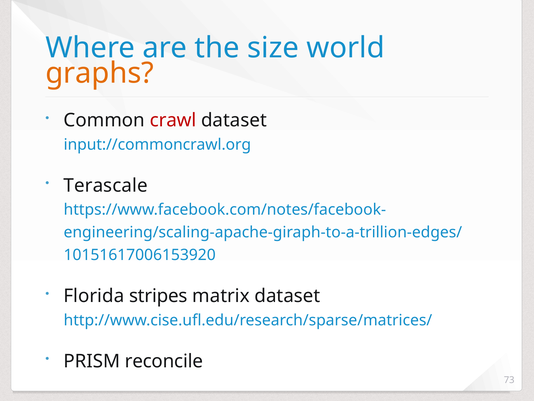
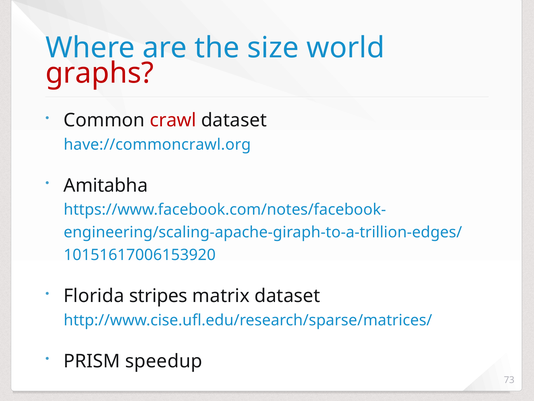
graphs colour: orange -> red (100, 73)
input://commoncrawl.org: input://commoncrawl.org -> have://commoncrawl.org (157, 144)
Terascale: Terascale -> Amitabha (106, 185)
reconcile: reconcile -> speedup (164, 361)
